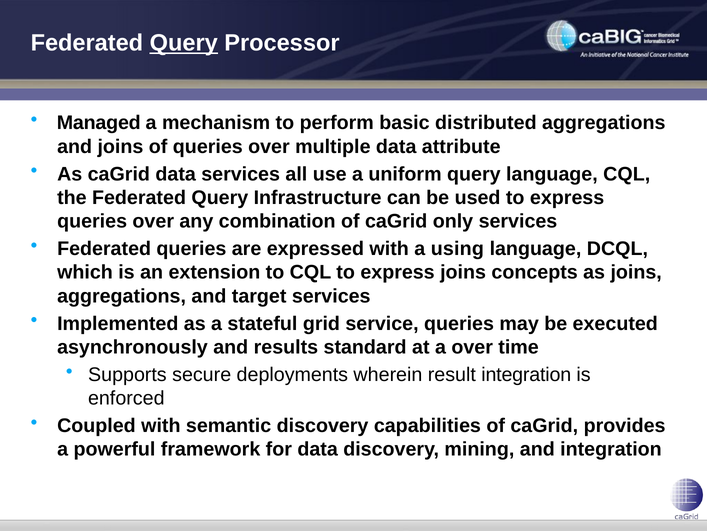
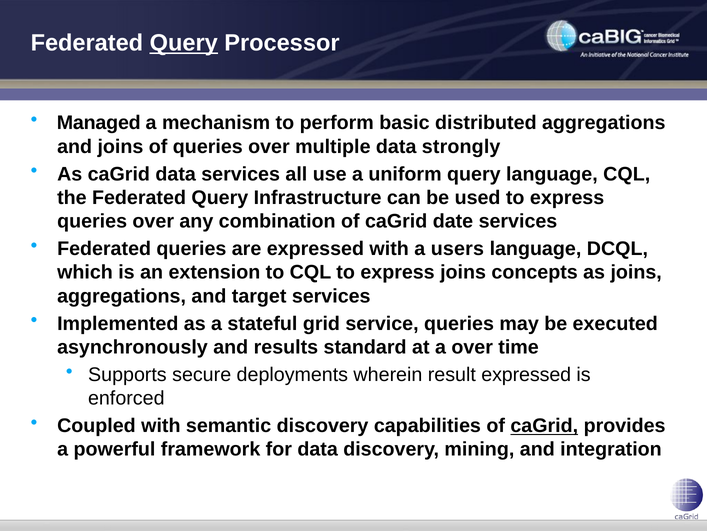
attribute: attribute -> strongly (461, 146)
only: only -> date (453, 221)
using: using -> users (457, 248)
result integration: integration -> expressed (526, 374)
caGrid underline: none -> present (544, 425)
